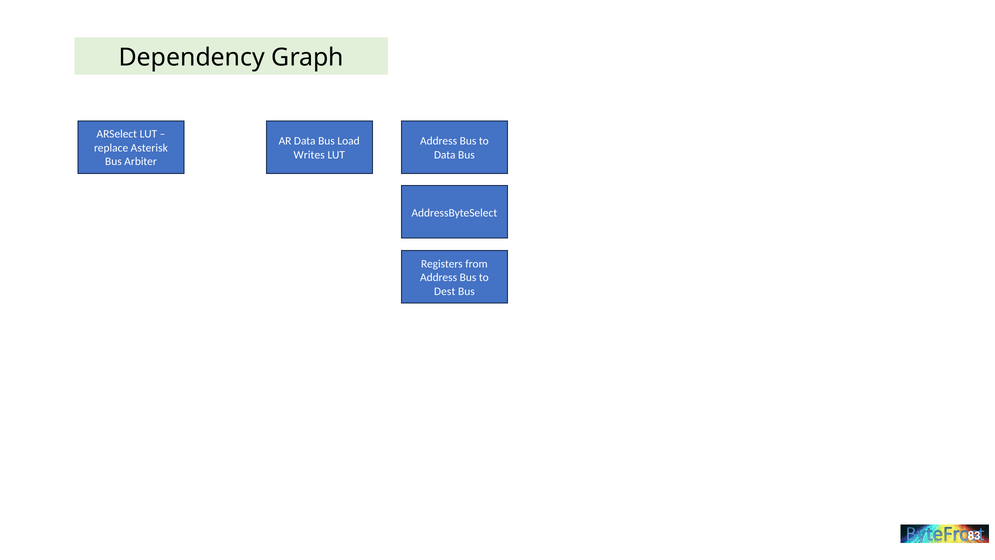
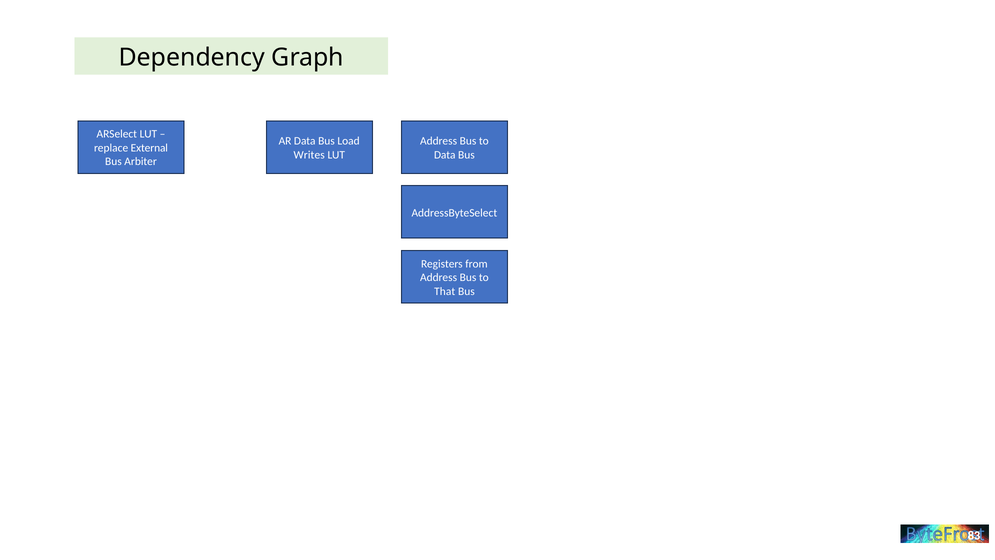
Asterisk: Asterisk -> External (149, 148)
Dest: Dest -> That (445, 291)
